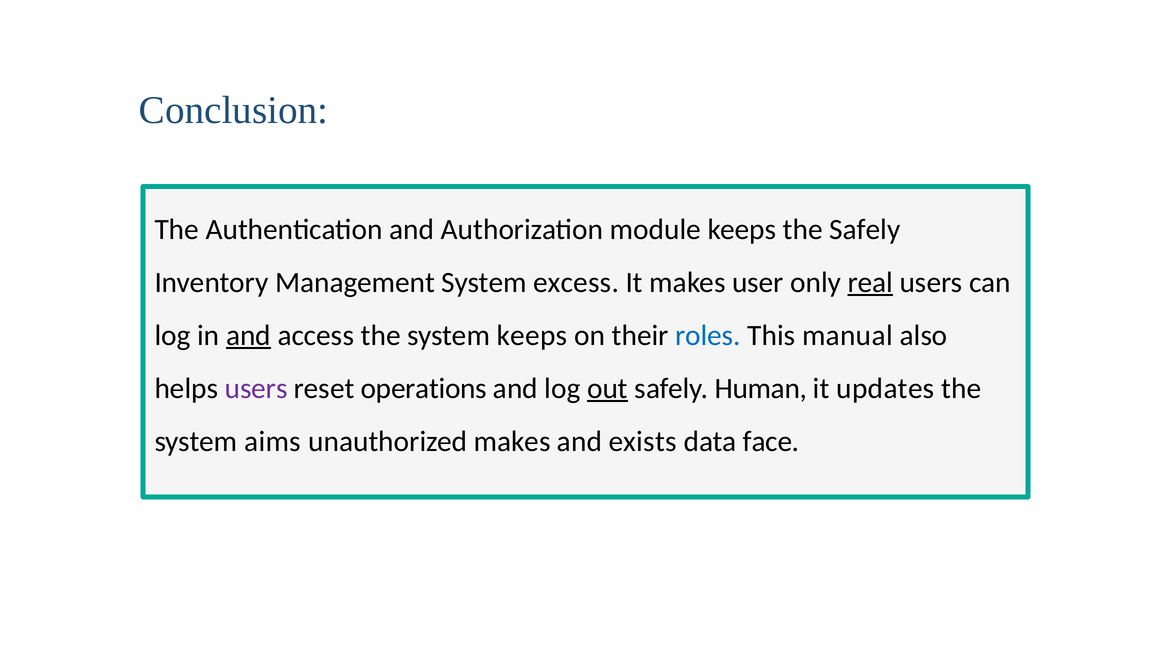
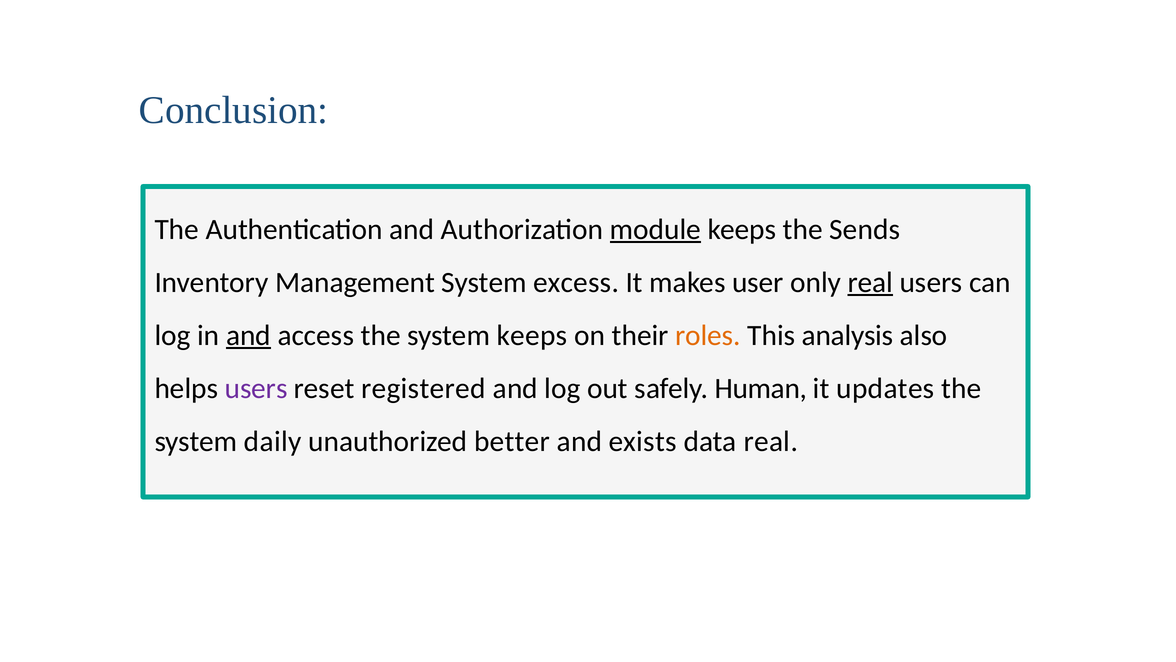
module underline: none -> present (656, 229)
the Safely: Safely -> Sends (865, 229)
roles colour: blue -> orange (708, 335)
manual: manual -> analysis (848, 335)
operations: operations -> registered (423, 388)
out underline: present -> none (607, 388)
aims: aims -> daily (273, 441)
unauthorized makes: makes -> better (512, 441)
data face: face -> real (771, 441)
